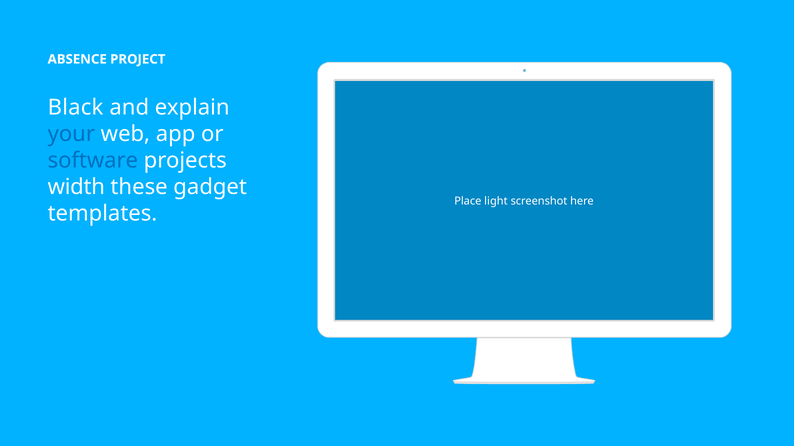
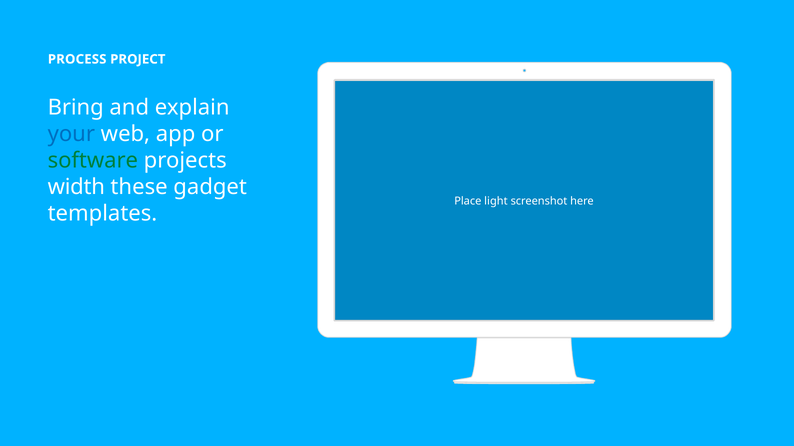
ABSENCE: ABSENCE -> PROCESS (77, 59)
Black: Black -> Bring (76, 108)
software colour: blue -> green (93, 161)
